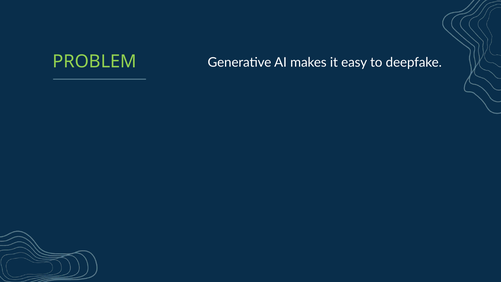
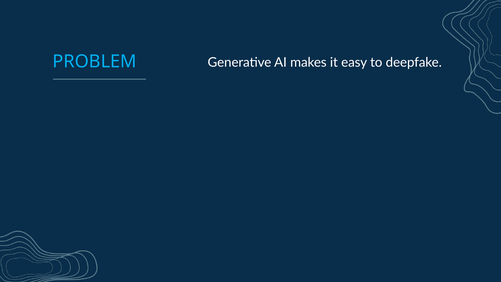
PROBLEM colour: light green -> light blue (95, 62)
